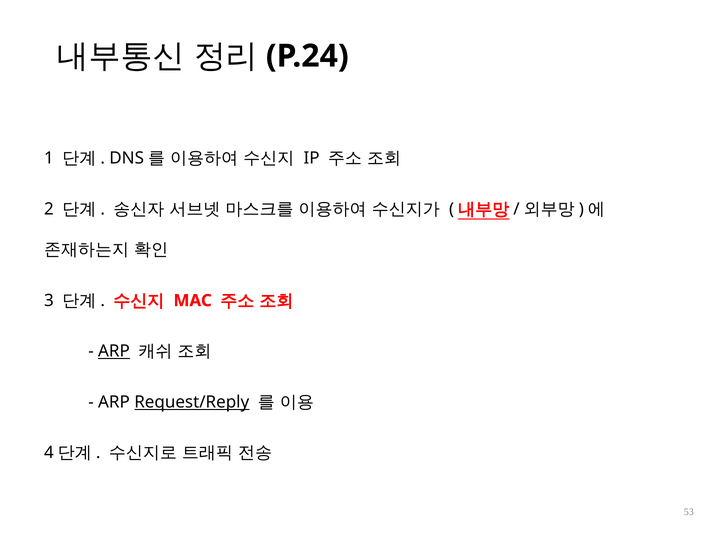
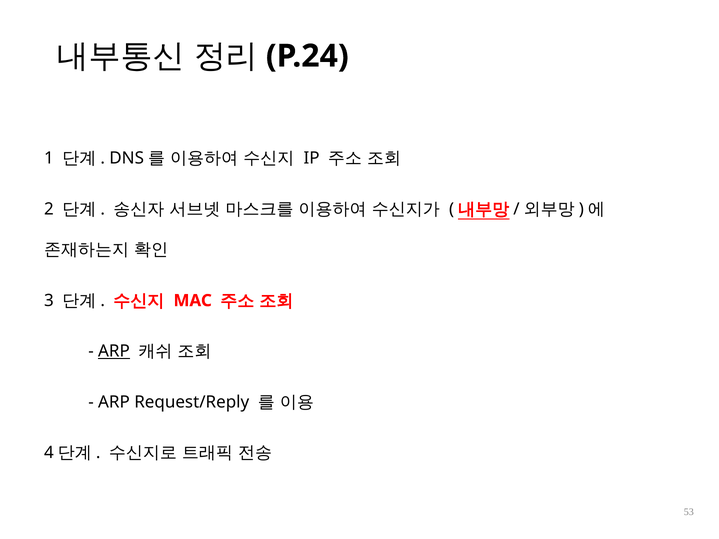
Request/Reply underline: present -> none (192, 402)
